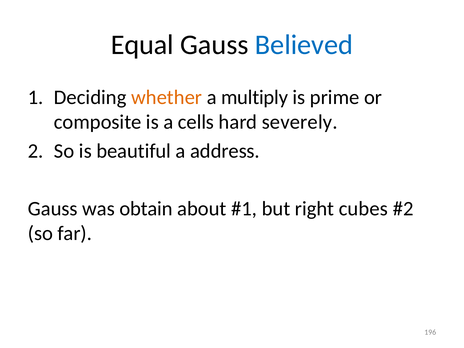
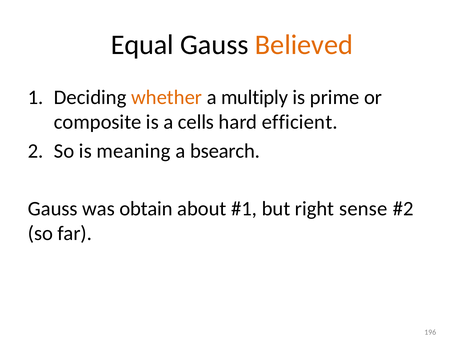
Believed colour: blue -> orange (304, 45)
severely: severely -> efficient (300, 122)
beautiful: beautiful -> meaning (134, 151)
address: address -> bsearch (225, 151)
cubes: cubes -> sense (363, 209)
